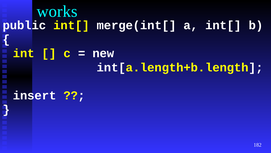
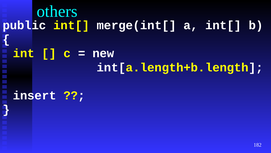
works: works -> others (57, 11)
